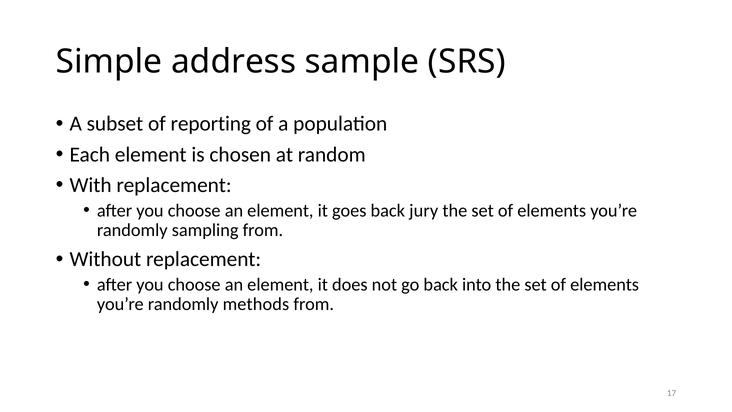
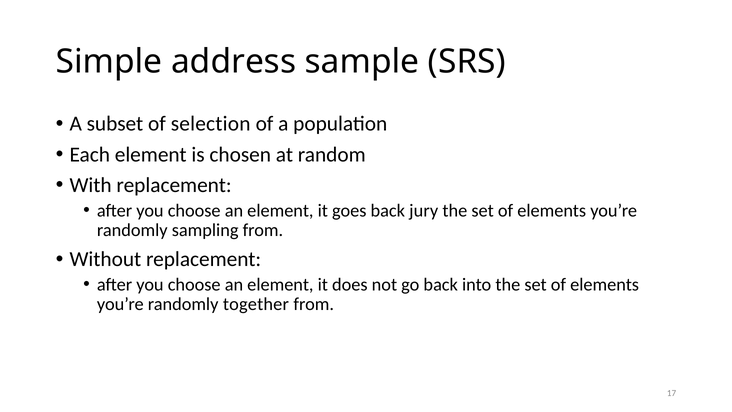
reporting: reporting -> selection (211, 124)
methods: methods -> together (256, 304)
